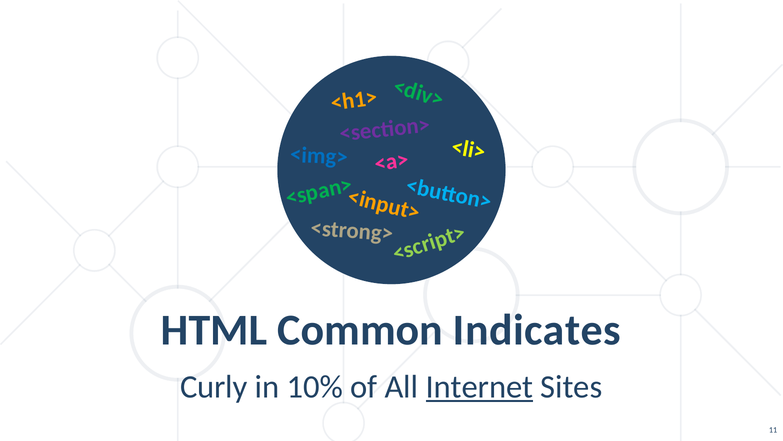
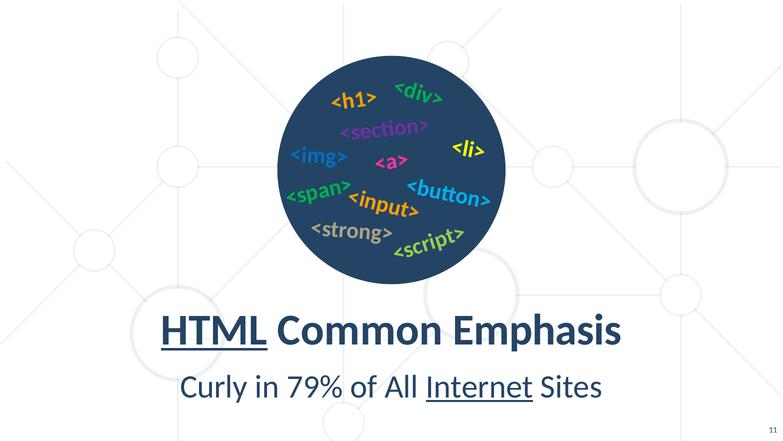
HTML underline: none -> present (214, 330)
Indicates: Indicates -> Emphasis (537, 330)
10%: 10% -> 79% (315, 387)
